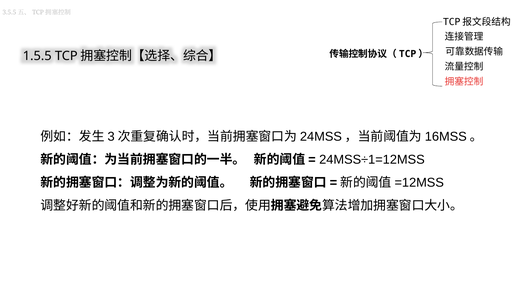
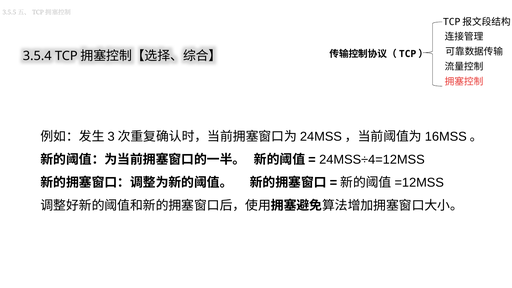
1.5.5: 1.5.5 -> 3.5.4 (37, 56)
24MSS÷1=12MSS: 24MSS÷1=12MSS -> 24MSS÷4=12MSS (372, 160)
